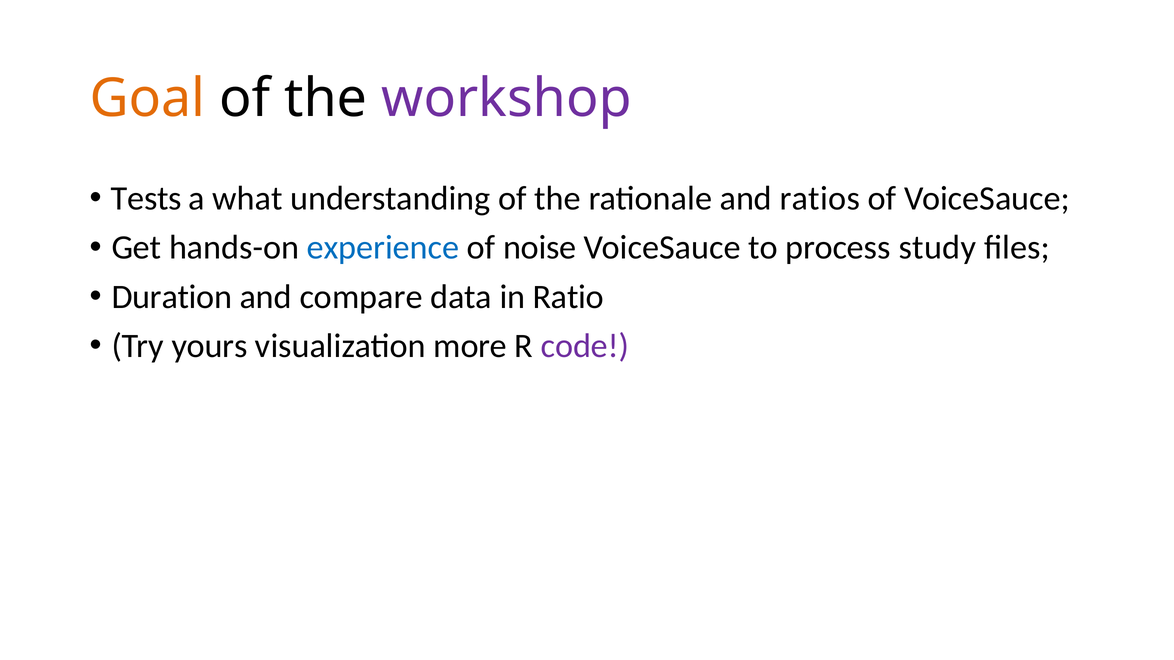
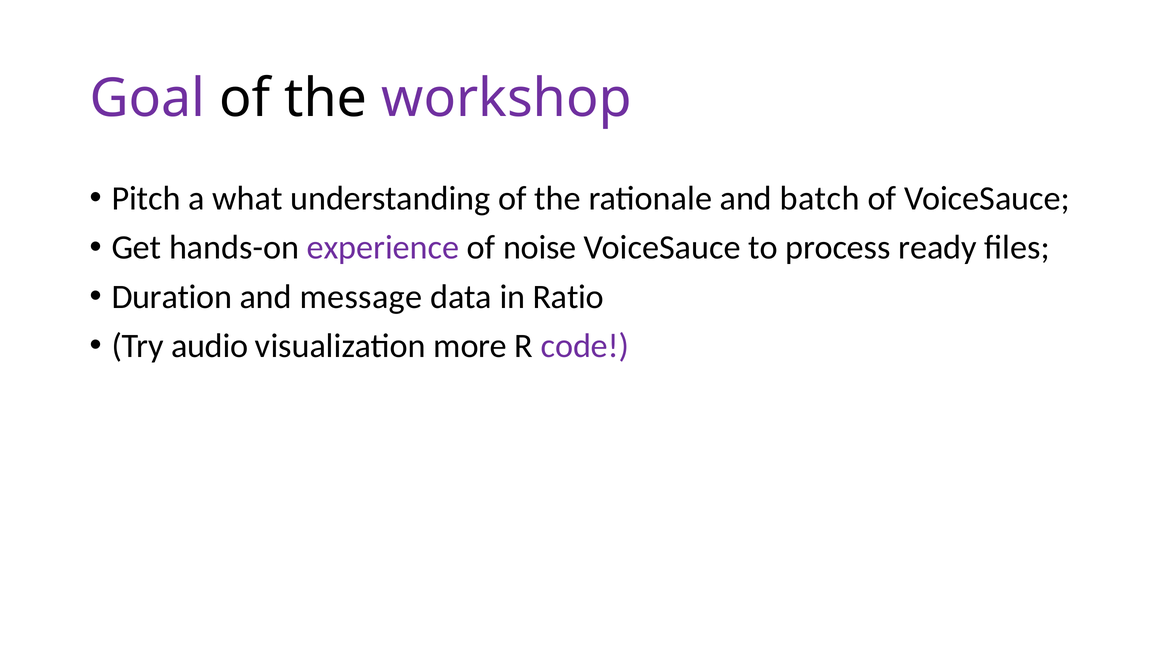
Goal colour: orange -> purple (147, 99)
Tests: Tests -> Pitch (146, 198)
ratios: ratios -> batch (820, 198)
experience colour: blue -> purple (383, 248)
study: study -> ready (938, 248)
compare: compare -> message (361, 297)
yours: yours -> audio (210, 346)
